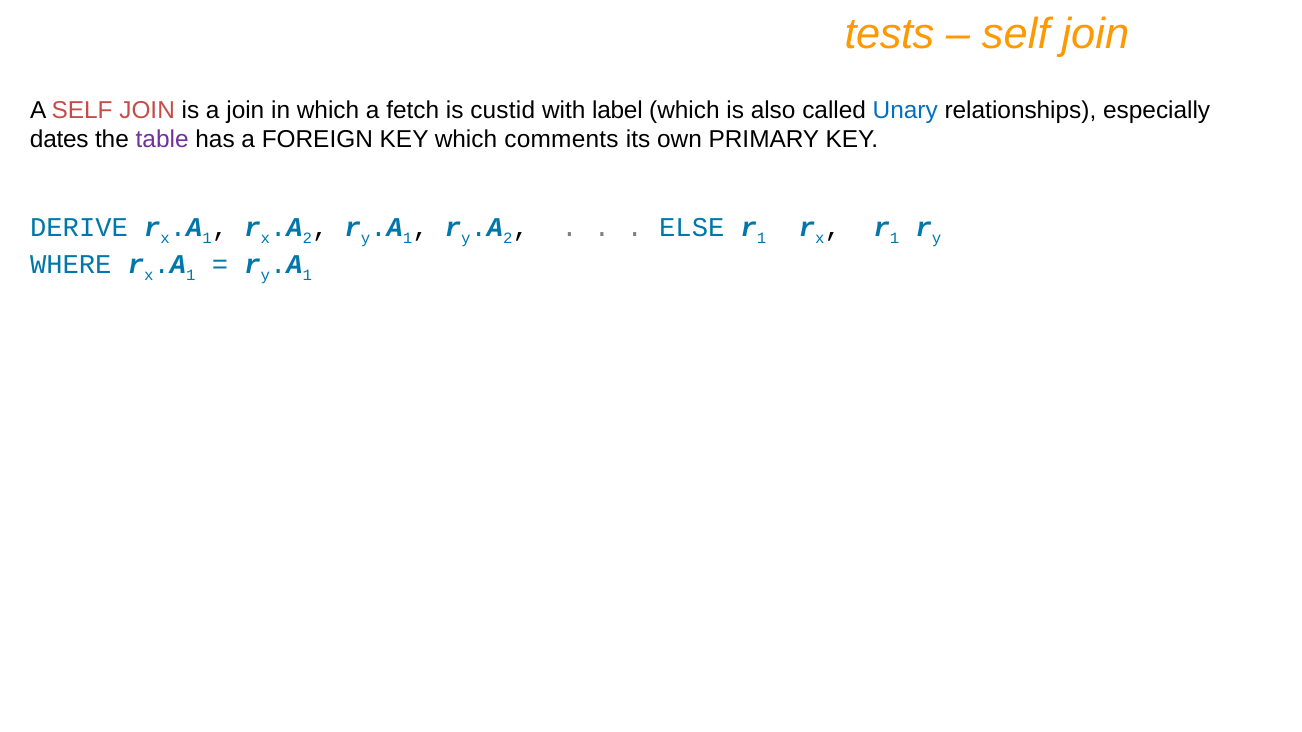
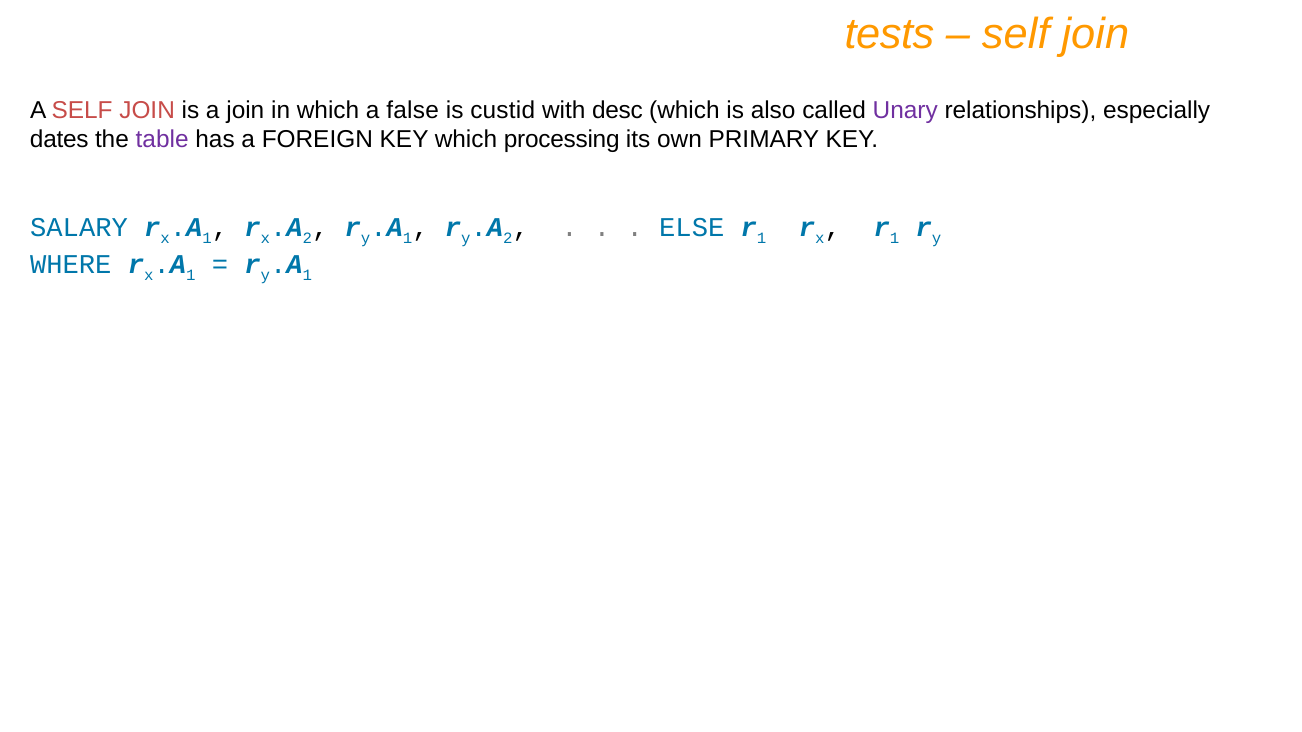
fetch: fetch -> false (413, 111)
label: label -> desc (617, 111)
Unary colour: blue -> purple (905, 111)
comments: comments -> processing (562, 140)
DERIVE: DERIVE -> SALARY (79, 228)
